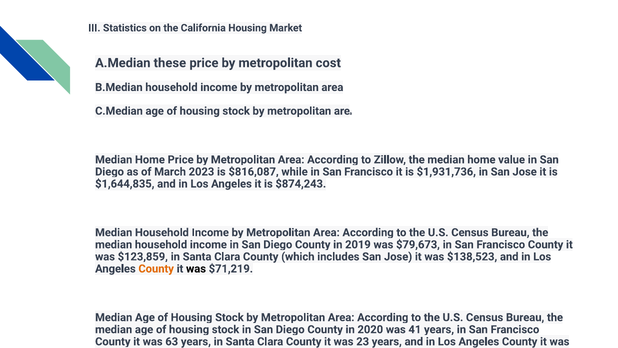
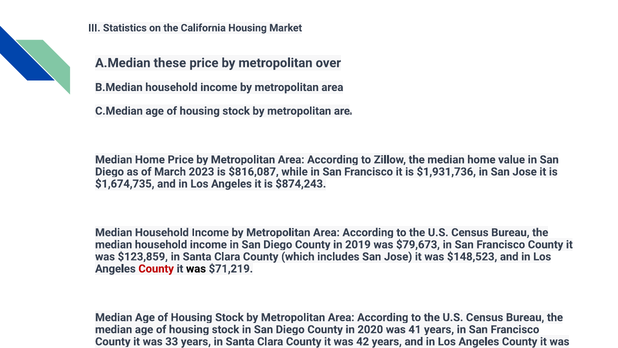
cost: cost -> over (328, 63)
$1,644,835: $1,644,835 -> $1,674,735 (125, 184)
$138,523: $138,523 -> $148,523 (472, 256)
County colour: orange -> red (156, 268)
63: 63 -> 33 (172, 341)
23: 23 -> 42 (363, 341)
